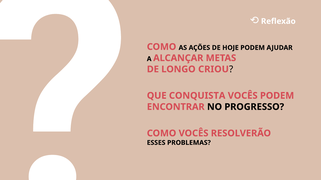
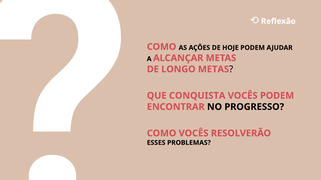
LONGO CRIOU: CRIOU -> METAS (214, 69)
